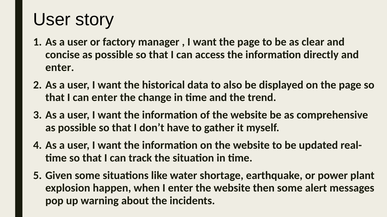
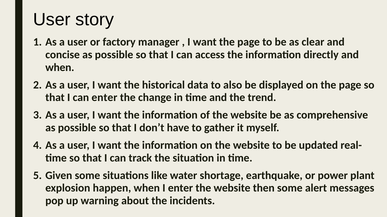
enter: enter -> when (60, 68)
